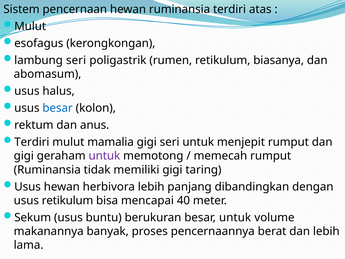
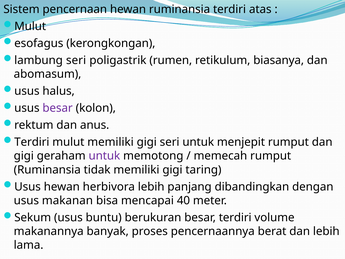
besar colour: blue -> purple (58, 108)
mulut mamalia: mamalia -> memiliki (111, 142)
usus retikulum: retikulum -> makanan (67, 200)
besar untuk: untuk -> terdiri (235, 217)
